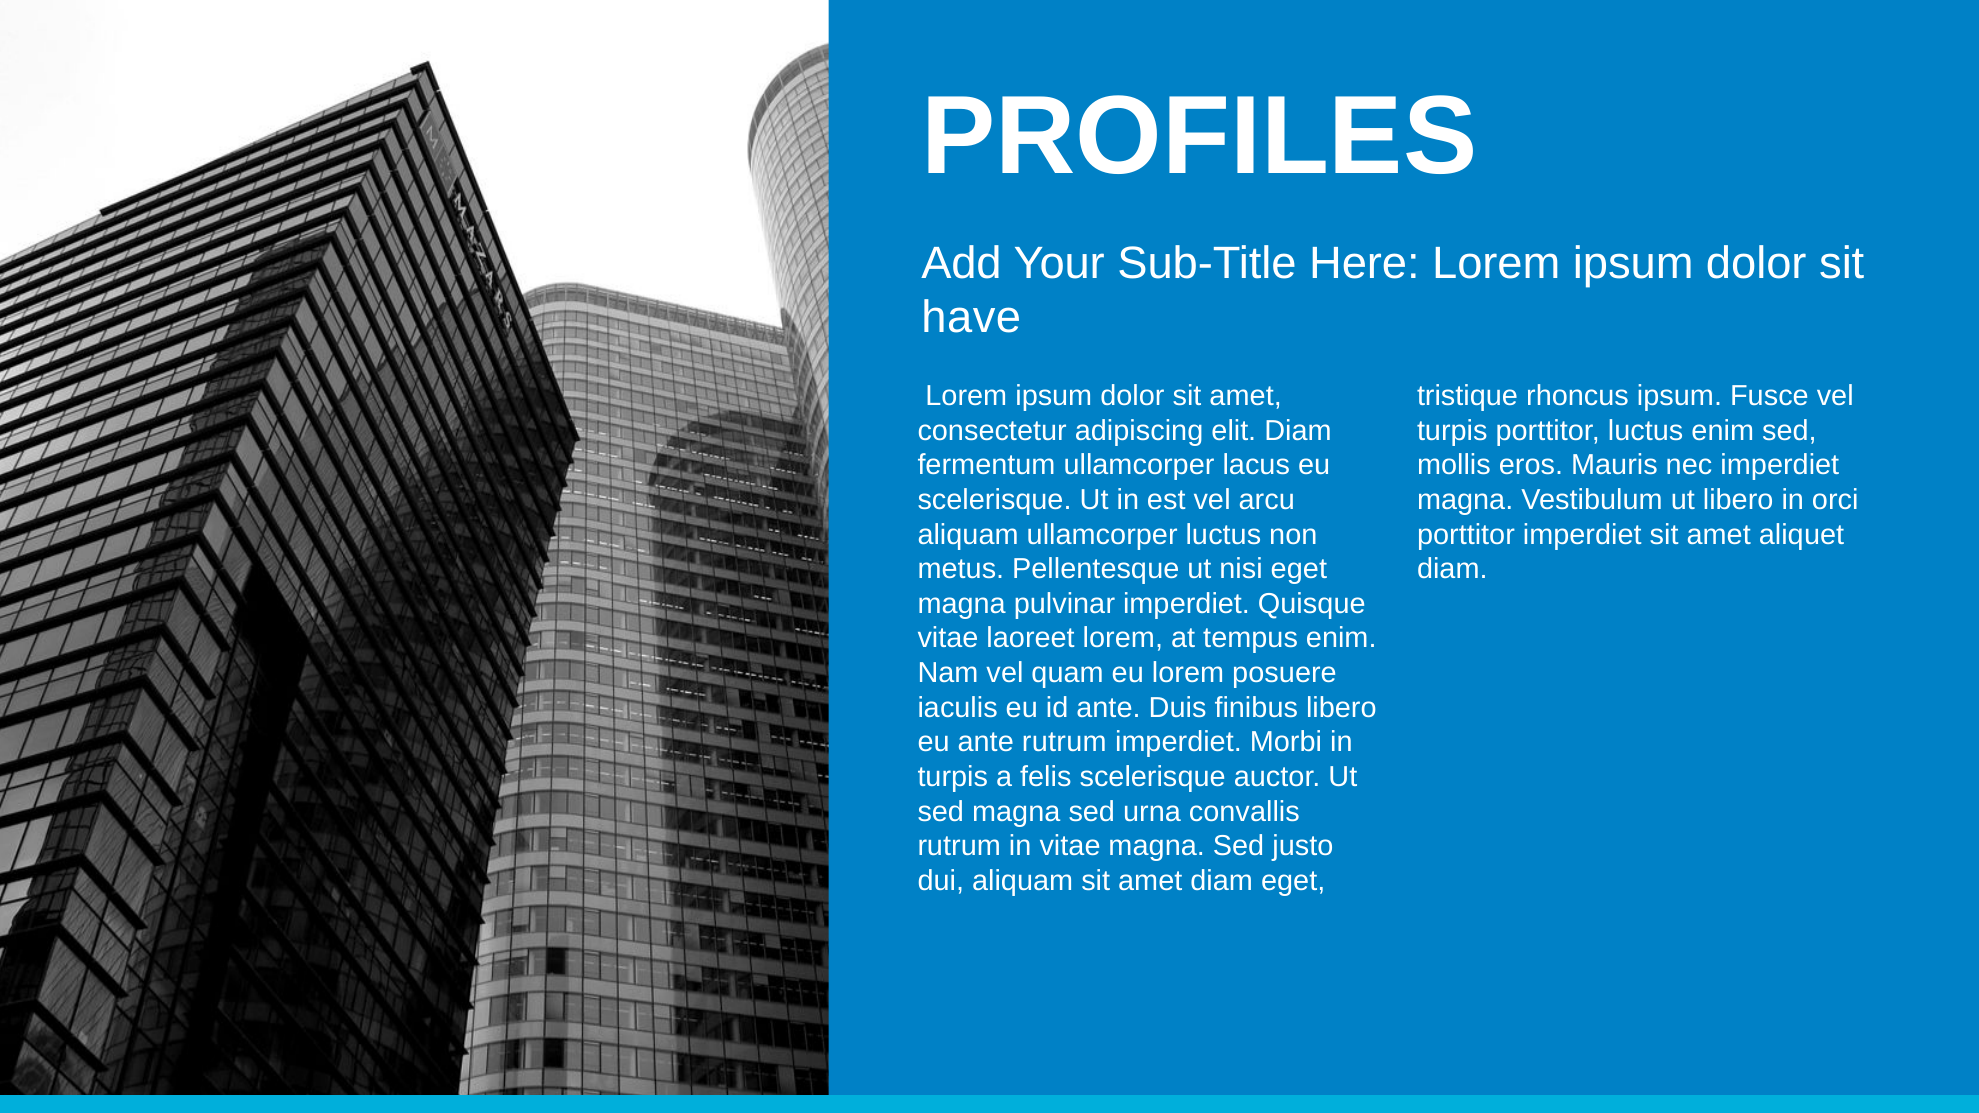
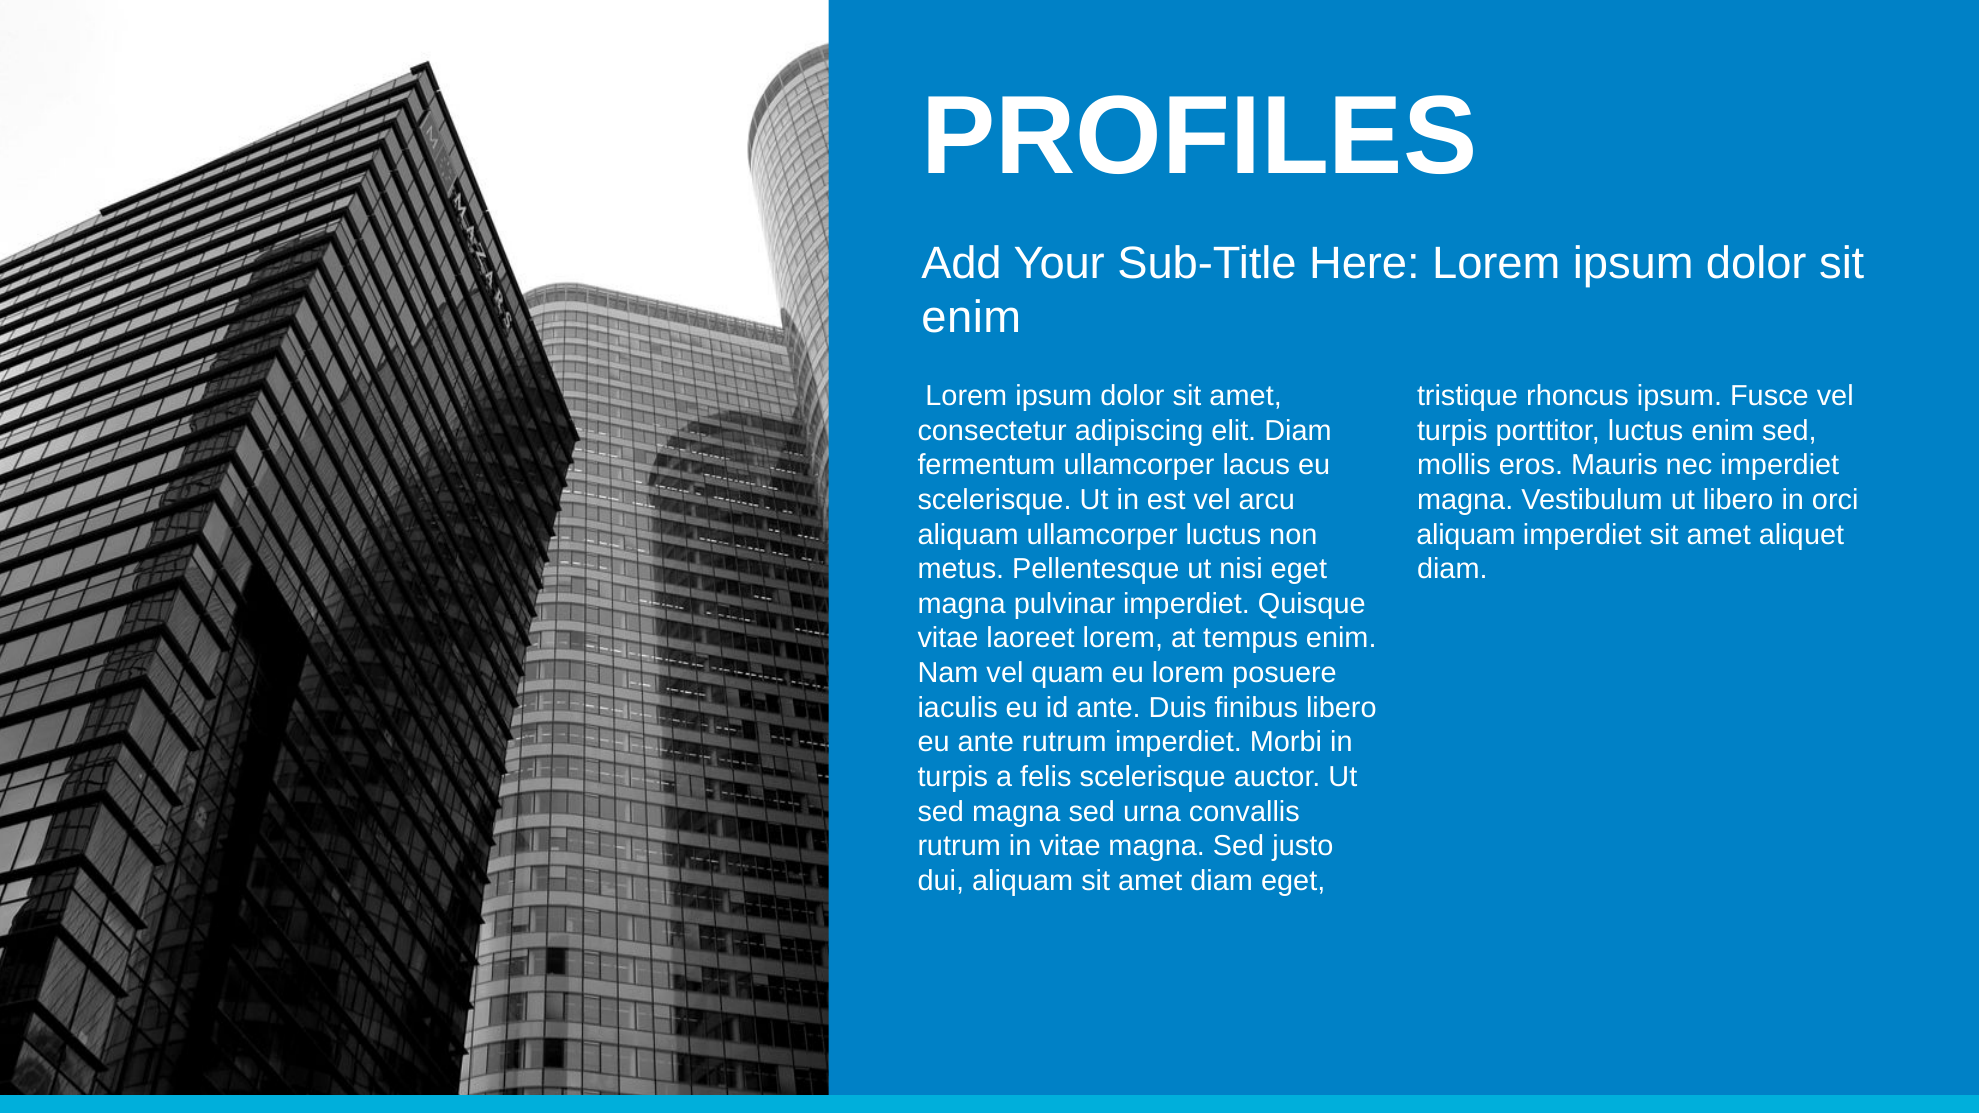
have: have -> enim (971, 318)
porttitor: porttitor -> aliquam (1466, 535)
